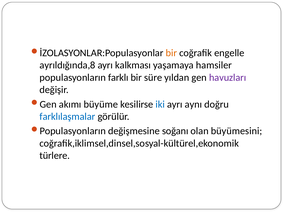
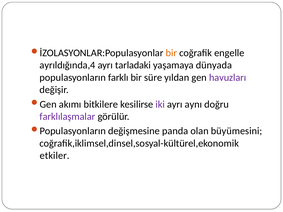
ayrıldığında,8: ayrıldığında,8 -> ayrıldığında,4 (67, 65)
kalkması: kalkması -> tarladaki (133, 65)
hamsiler: hamsiler -> dünyada (214, 65)
büyüme: büyüme -> bitkilere (101, 104)
iki colour: blue -> purple (160, 104)
farklılaşmalar colour: blue -> purple (67, 117)
soğanı: soğanı -> panda (175, 131)
türlere: türlere -> etkiler (55, 156)
